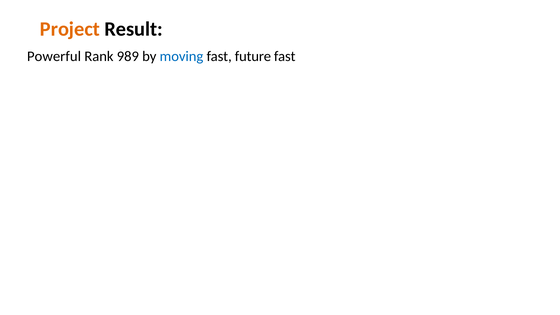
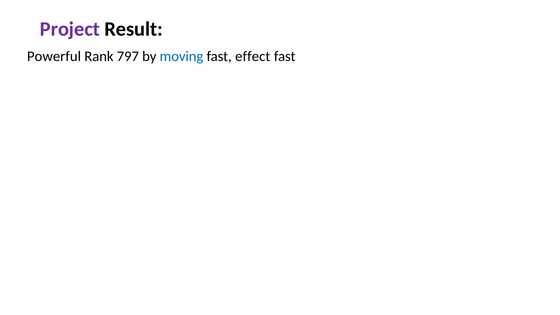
Project colour: orange -> purple (70, 29)
989: 989 -> 797 (128, 56)
future: future -> effect (253, 56)
